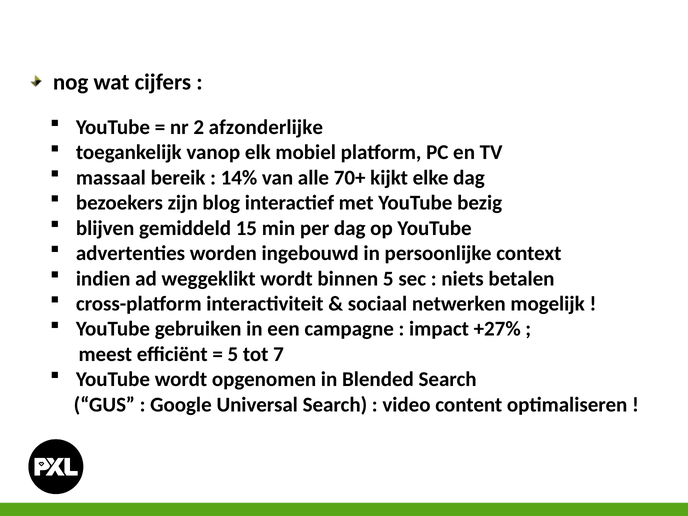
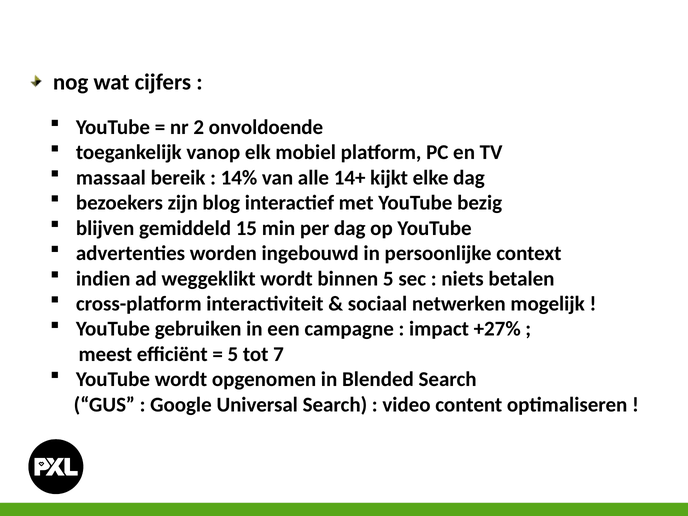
afzonderlijke: afzonderlijke -> onvoldoende (266, 127)
70+: 70+ -> 14+ (350, 178)
